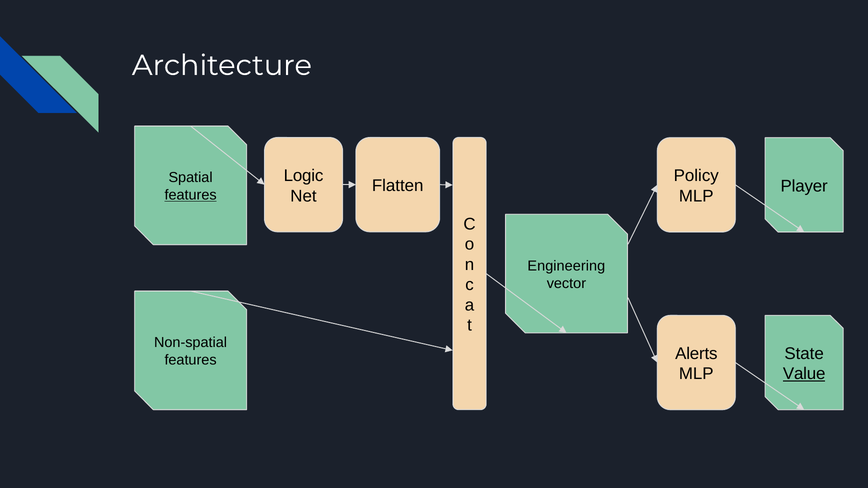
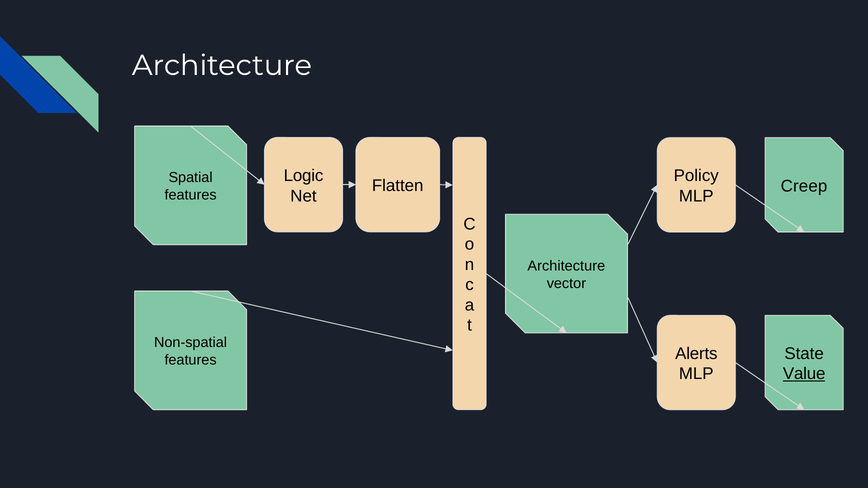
Player: Player -> Creep (804, 186)
features underline: present -> none (191, 195)
Engineering: Engineering -> Architecture (566, 266)
